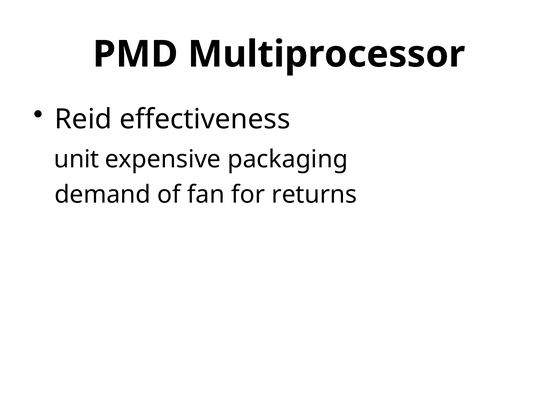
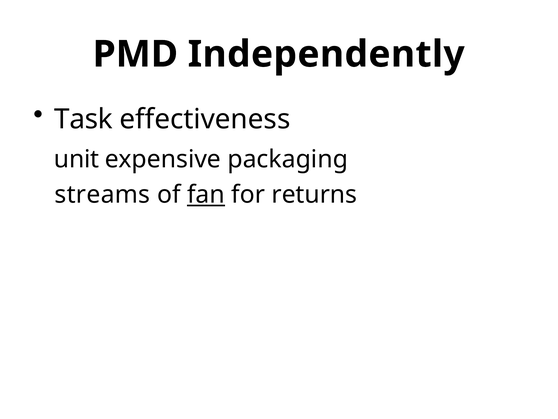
Multiprocessor: Multiprocessor -> Independently (326, 54)
Reid: Reid -> Task (83, 119)
demand: demand -> streams (102, 195)
fan underline: none -> present (206, 195)
